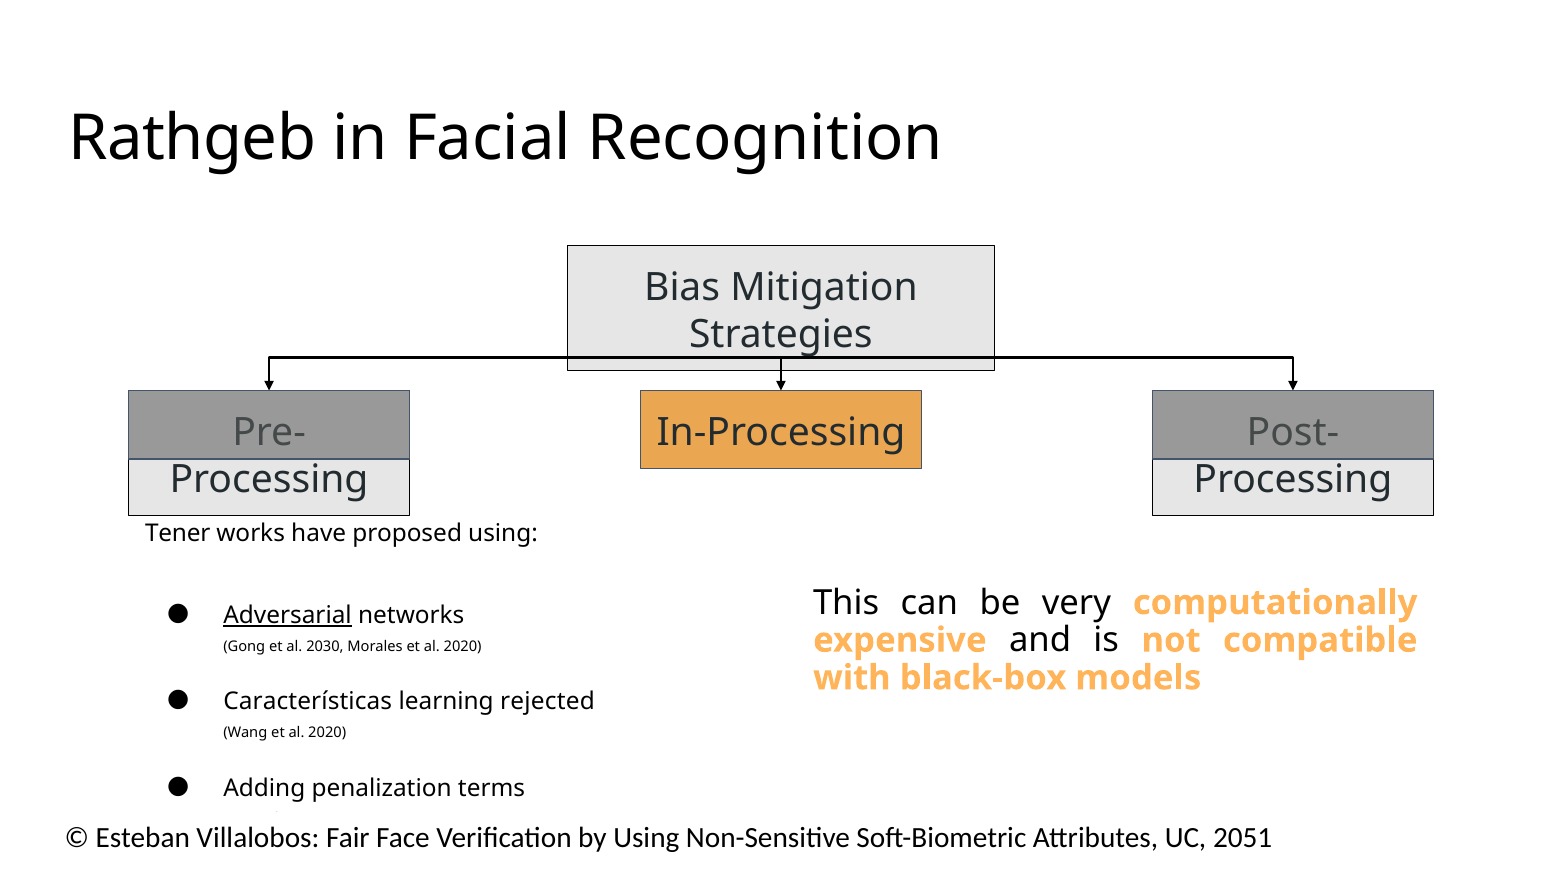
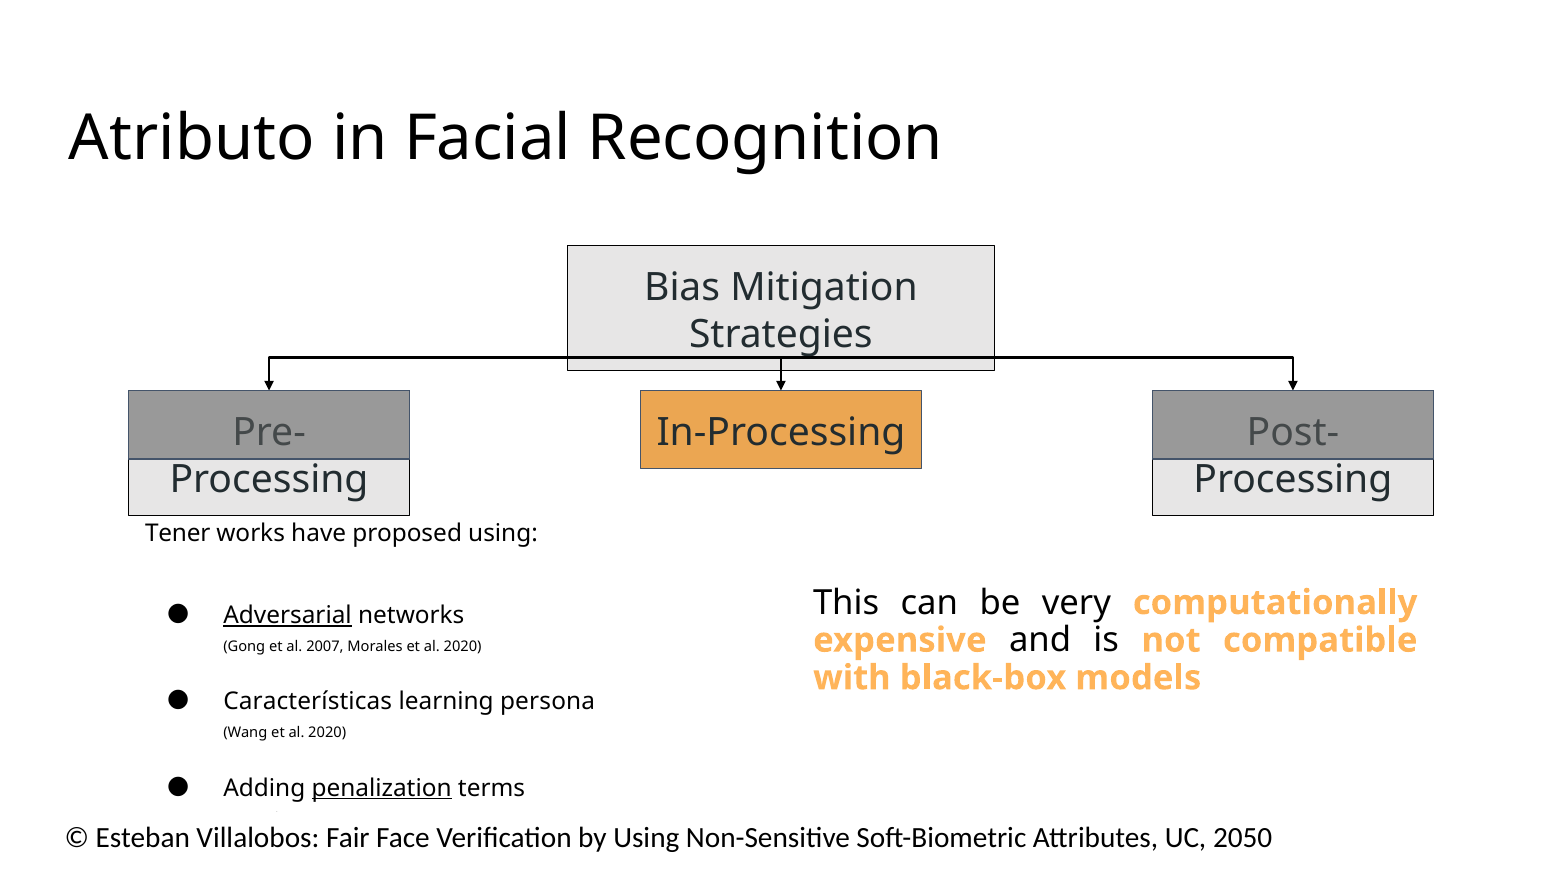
Rathgeb: Rathgeb -> Atributo (192, 139)
2030: 2030 -> 2007 (325, 646)
rejected: rejected -> persona (548, 702)
penalization underline: none -> present (382, 788)
2051: 2051 -> 2050 (1243, 837)
